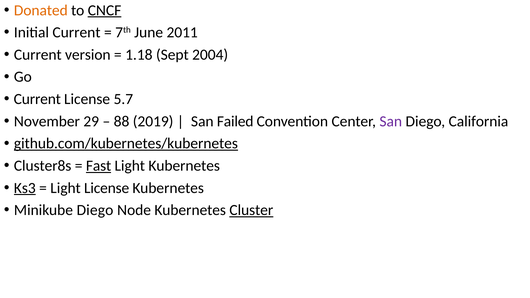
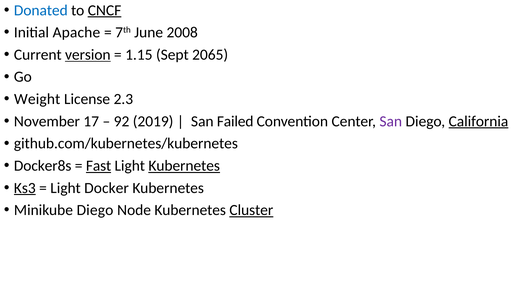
Donated colour: orange -> blue (41, 10)
Initial Current: Current -> Apache (76, 32)
2011: 2011 -> 2008 (182, 32)
version underline: none -> present (88, 55)
1.18: 1.18 -> 1.15 (139, 55)
2004: 2004 -> 2065 (210, 55)
Current: Current -> Weight (37, 99)
5.7: 5.7 -> 2.3 (123, 99)
29: 29 -> 17 (91, 121)
88: 88 -> 92 (122, 121)
California underline: none -> present (478, 121)
github.com/kubernetes/kubernetes underline: present -> none (126, 144)
Cluster8s: Cluster8s -> Docker8s (43, 166)
Kubernetes underline: none -> present (184, 166)
Light License: License -> Docker (107, 188)
